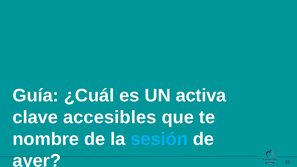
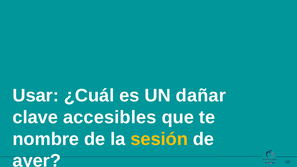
Guía: Guía -> Usar (36, 96)
activa: activa -> dañar (201, 96)
sesión colour: light blue -> yellow (159, 139)
